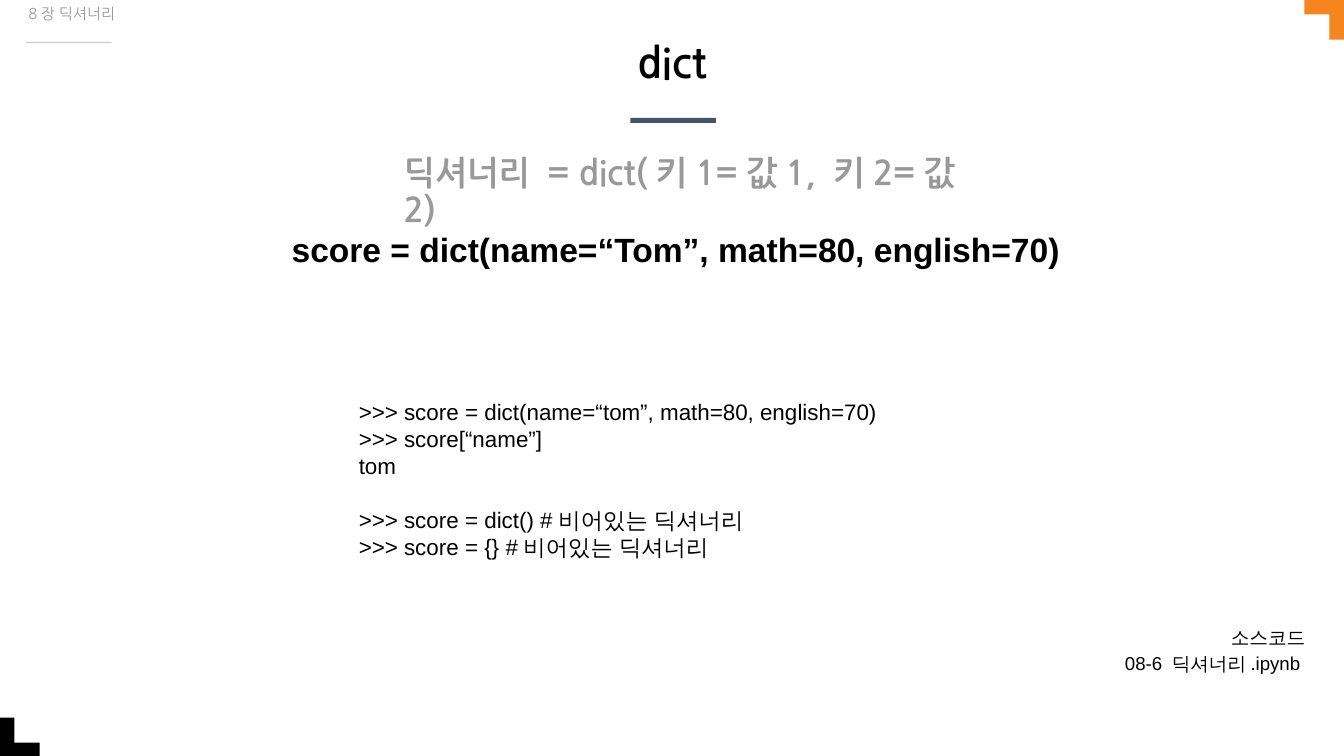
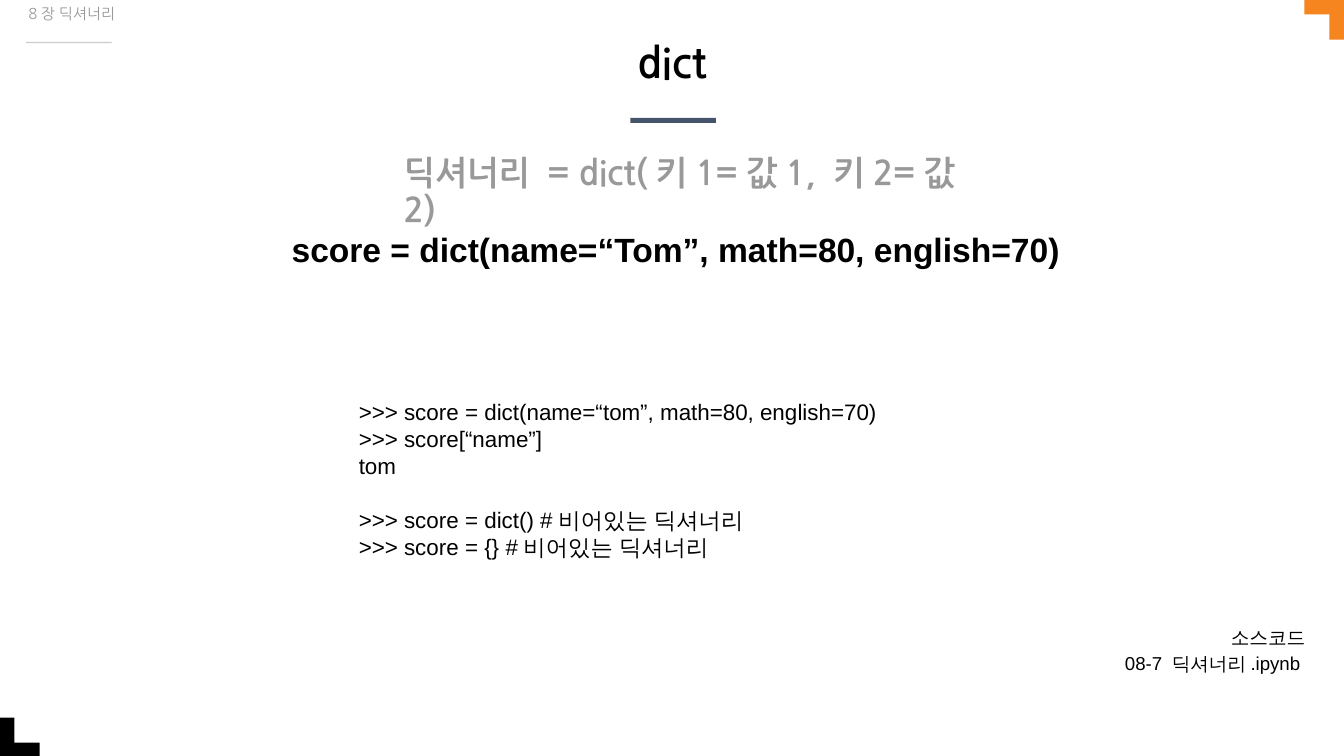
08-6: 08-6 -> 08-7 (1144, 664)
